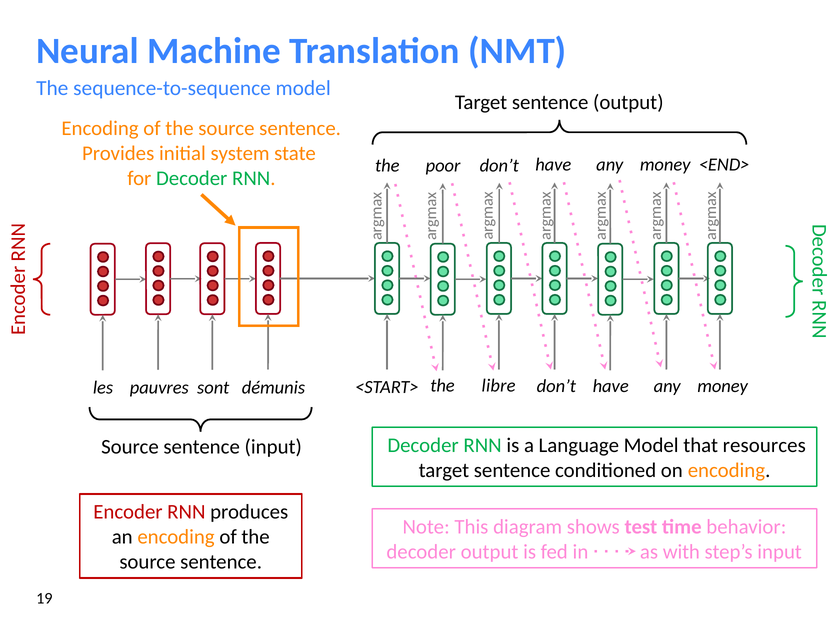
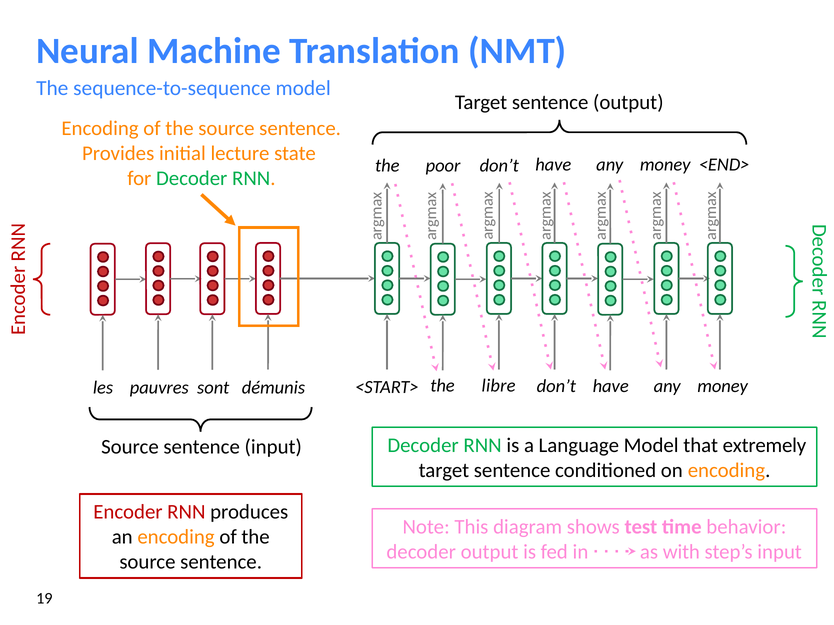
system: system -> lecture (240, 154)
resources: resources -> extremely (764, 446)
